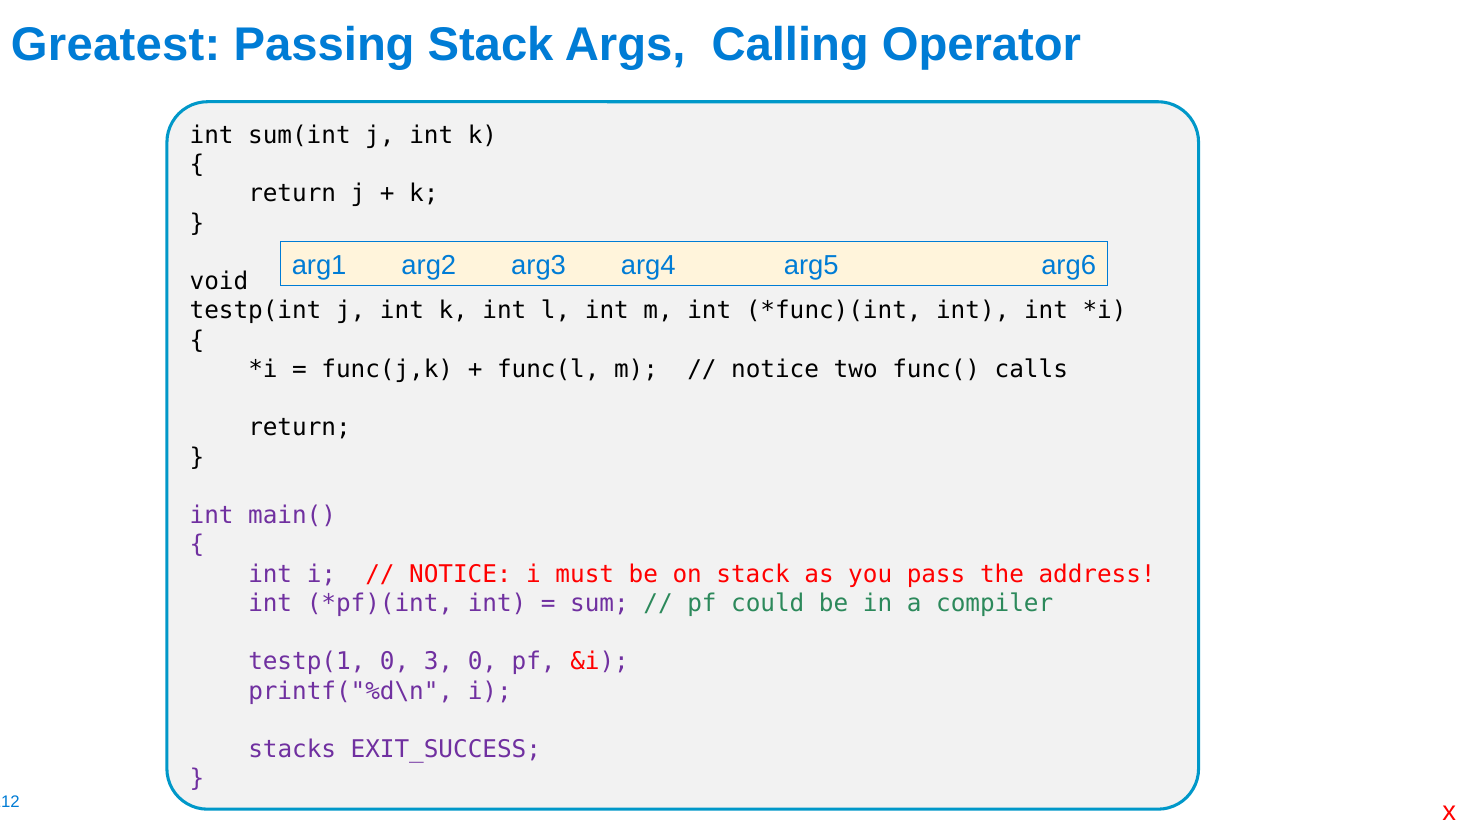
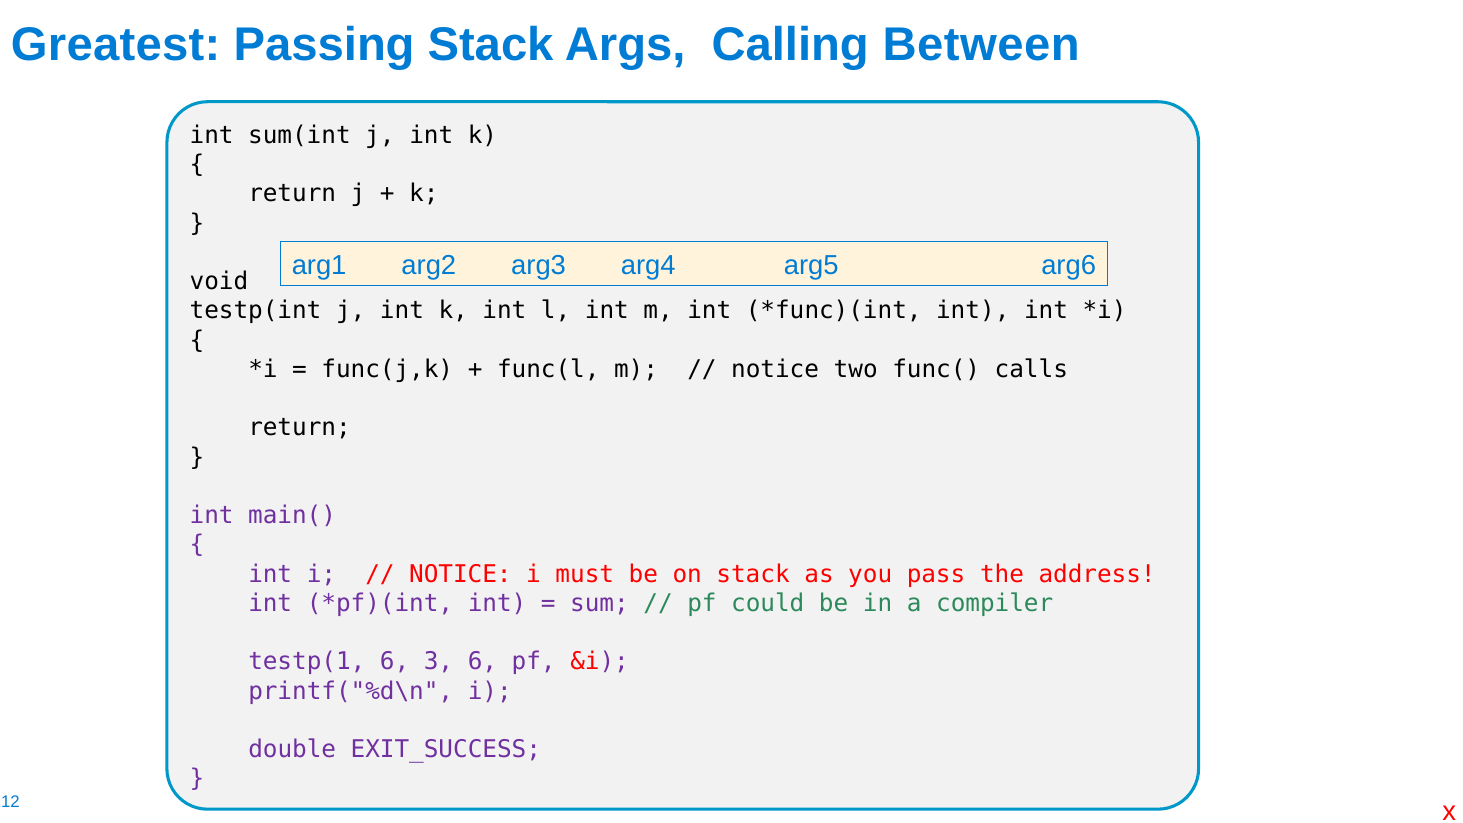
Operator: Operator -> Between (981, 45)
testp(1 0: 0 -> 6 (395, 662)
3 0: 0 -> 6 (482, 662)
stacks: stacks -> double (292, 750)
